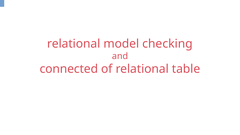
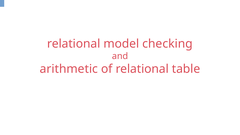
connected: connected -> arithmetic (69, 69)
